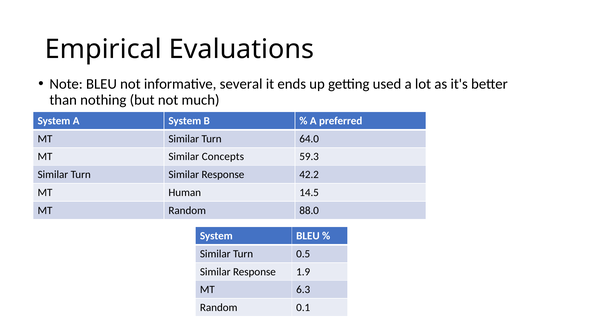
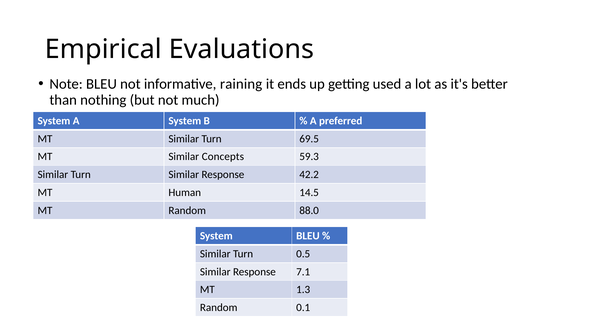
several: several -> raining (241, 84)
64.0: 64.0 -> 69.5 (309, 139)
1.9: 1.9 -> 7.1 (303, 272)
6.3: 6.3 -> 1.3 (303, 290)
